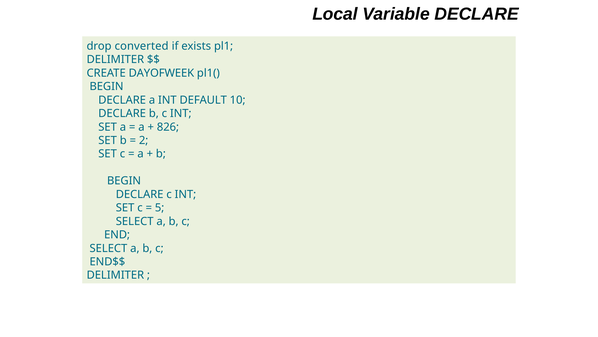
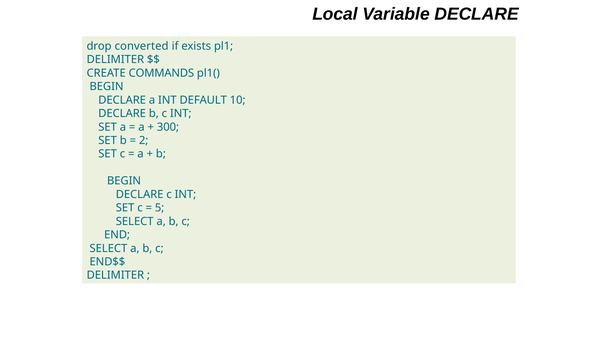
DAYOFWEEK: DAYOFWEEK -> COMMANDS (161, 73)
826: 826 -> 300 (168, 127)
